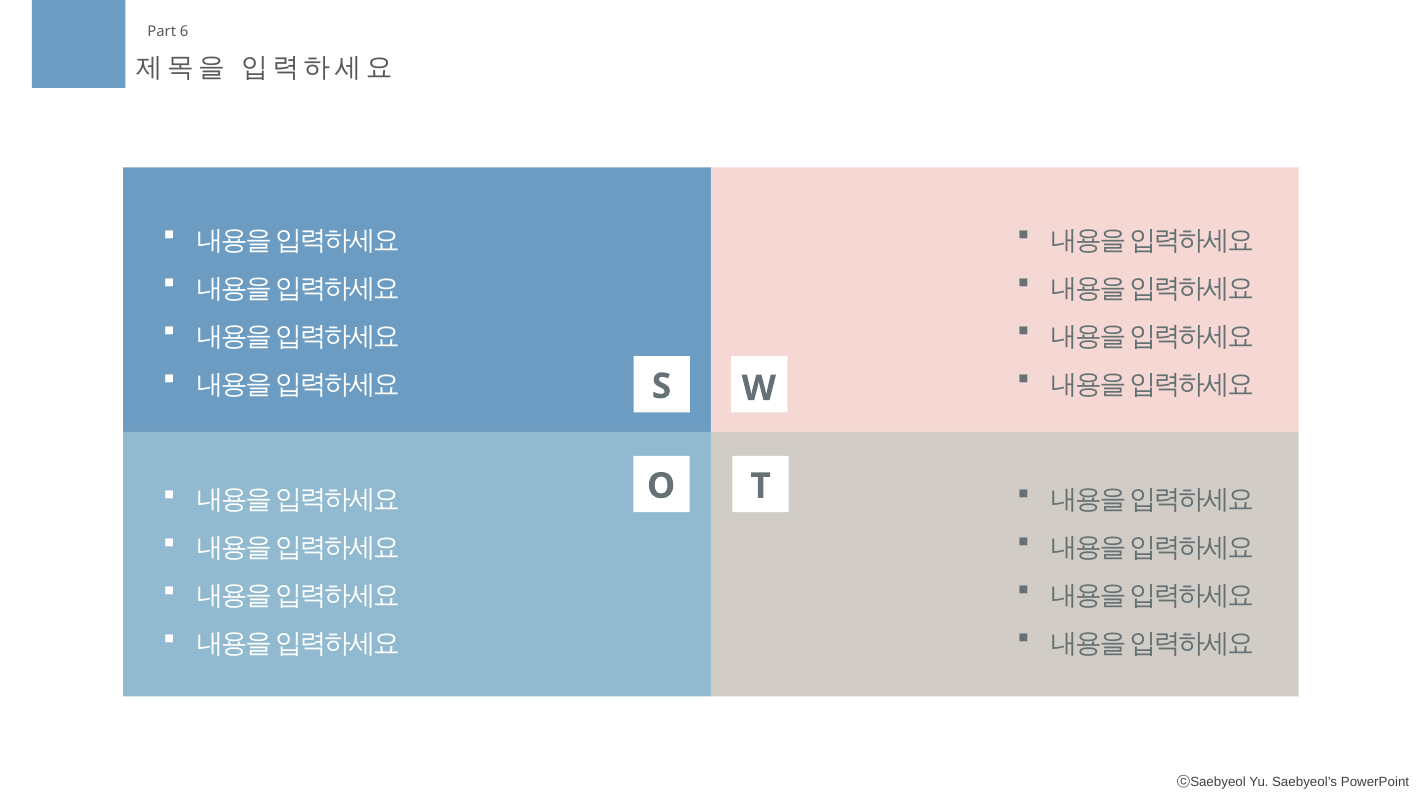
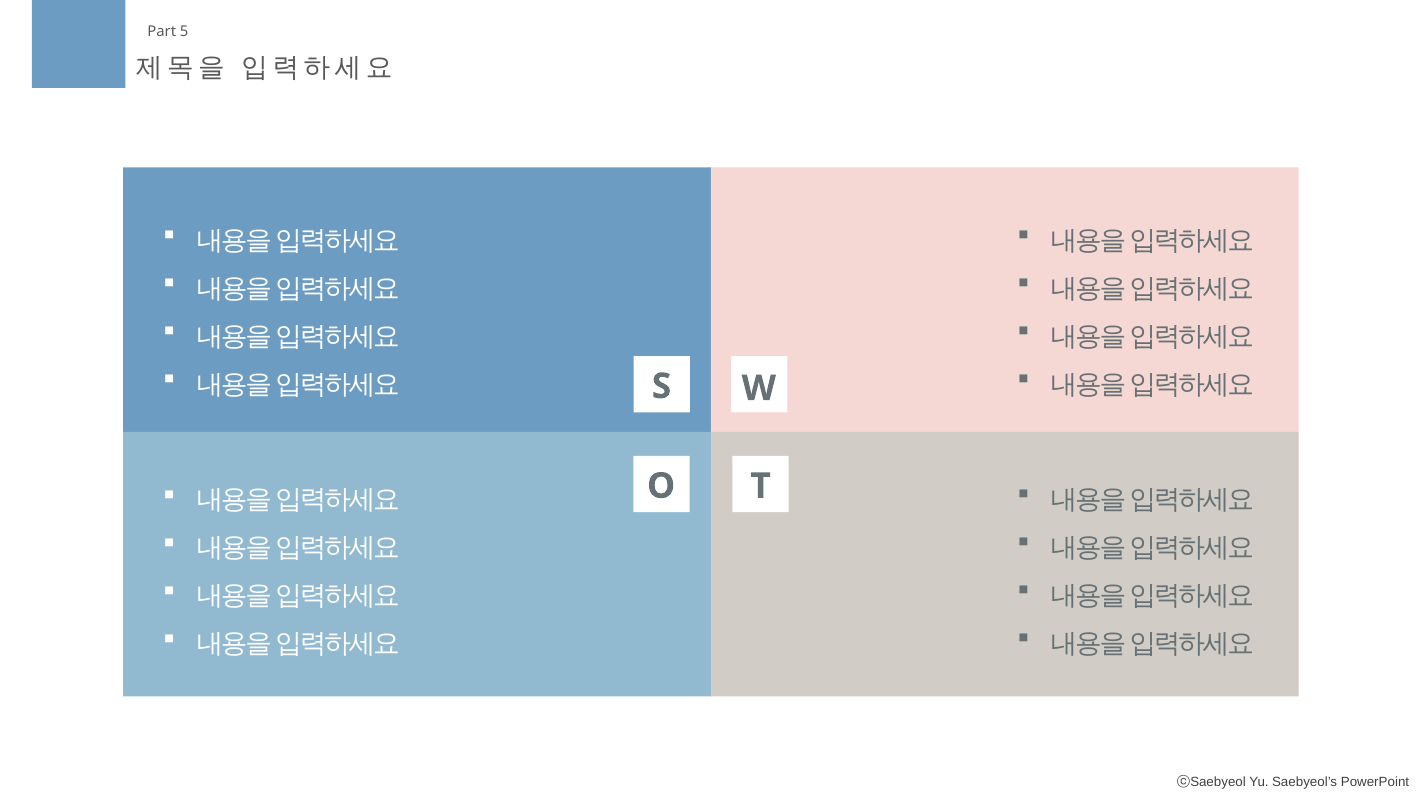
6: 6 -> 5 (184, 31)
